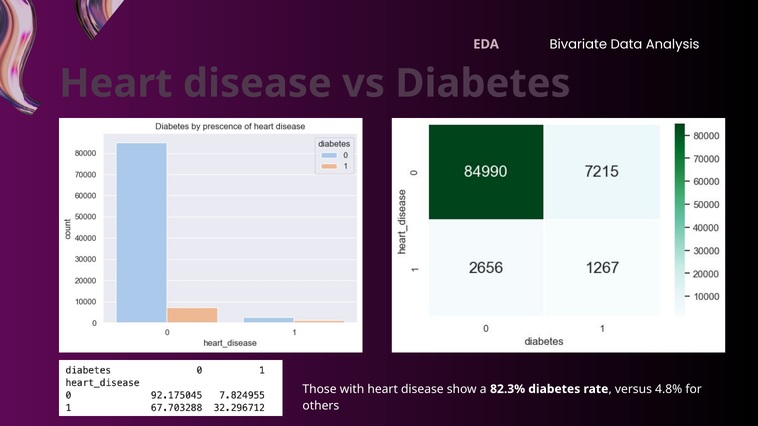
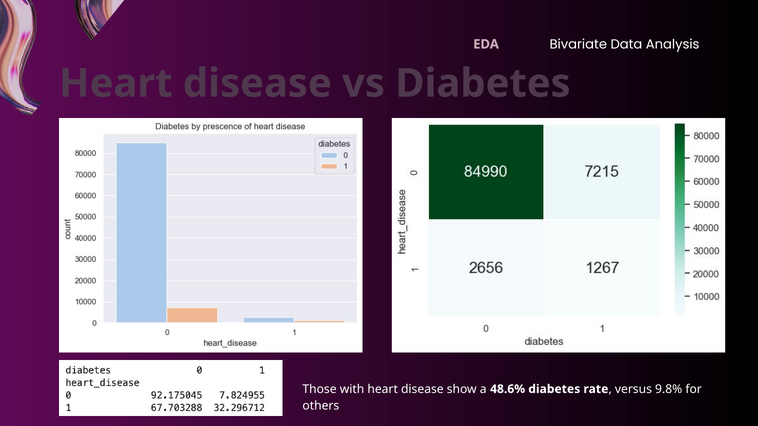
82.3%: 82.3% -> 48.6% (508, 389)
4.8%: 4.8% -> 9.8% (669, 389)
